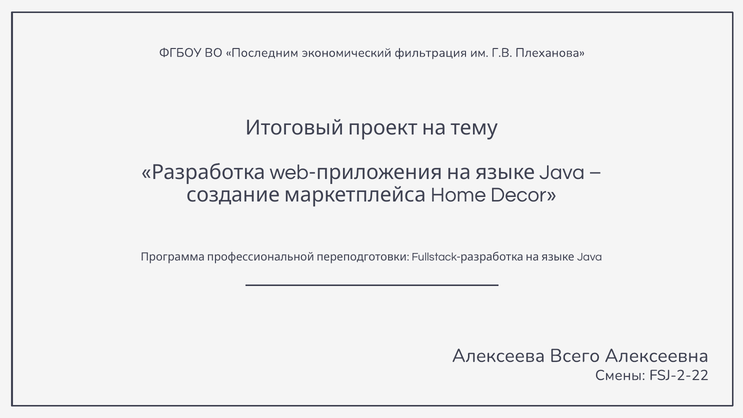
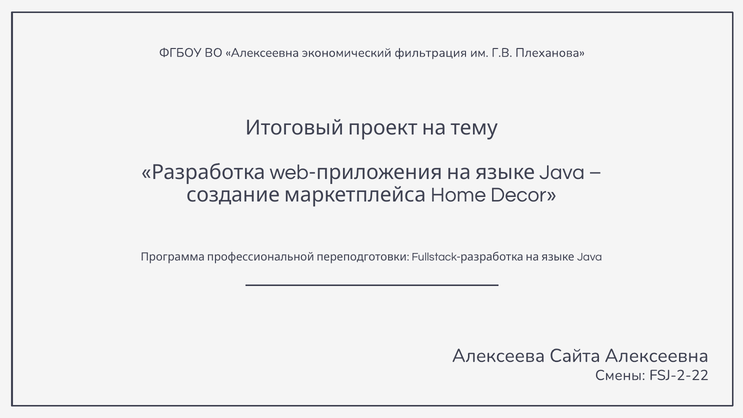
ВО Последним: Последним -> Алексеевна (262, 53)
Всего: Всего -> Сайта (575, 356)
